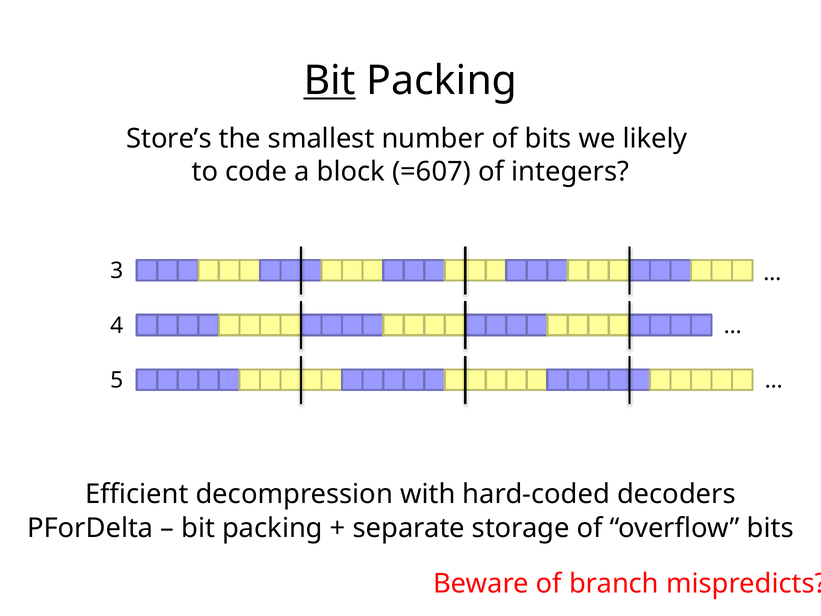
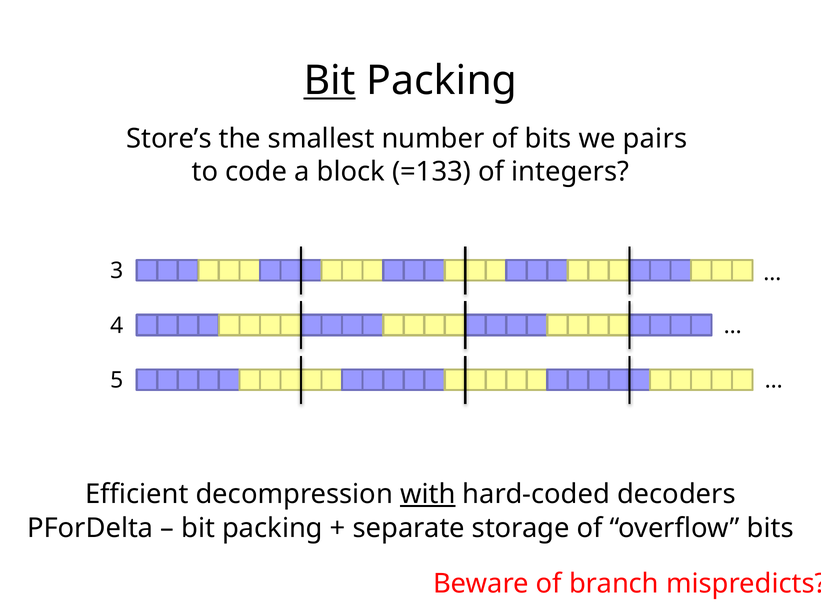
likely: likely -> pairs (655, 139)
=607: =607 -> =133 (432, 171)
with underline: none -> present (428, 494)
